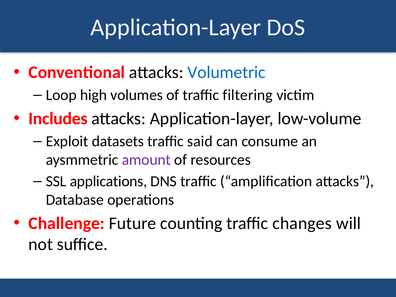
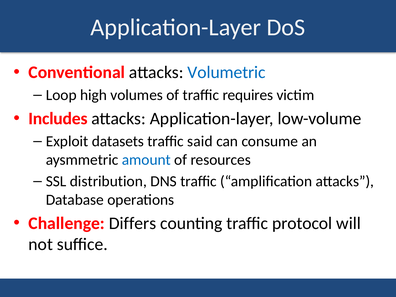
filtering: filtering -> requires (248, 95)
amount colour: purple -> blue (146, 160)
applications: applications -> distribution (108, 181)
Future: Future -> Differs (133, 223)
changes: changes -> protocol (302, 223)
